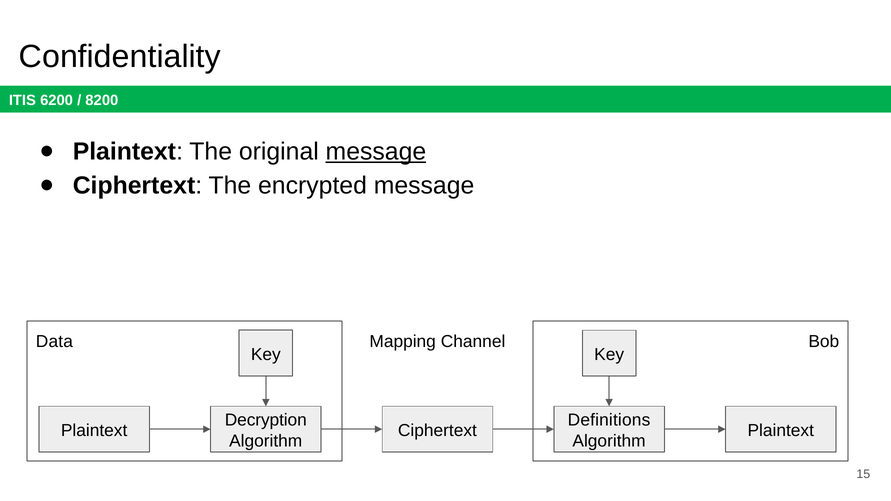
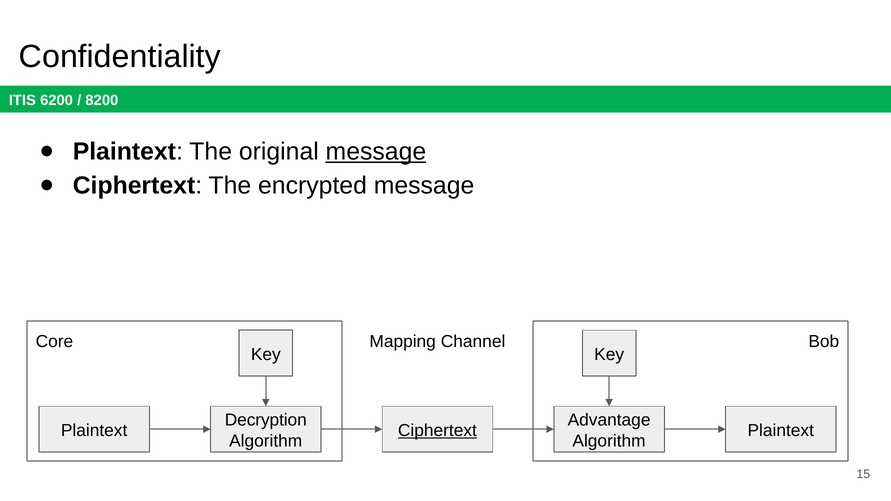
Data: Data -> Core (54, 342)
Definitions: Definitions -> Advantage (609, 420)
Ciphertext underline: none -> present (437, 431)
